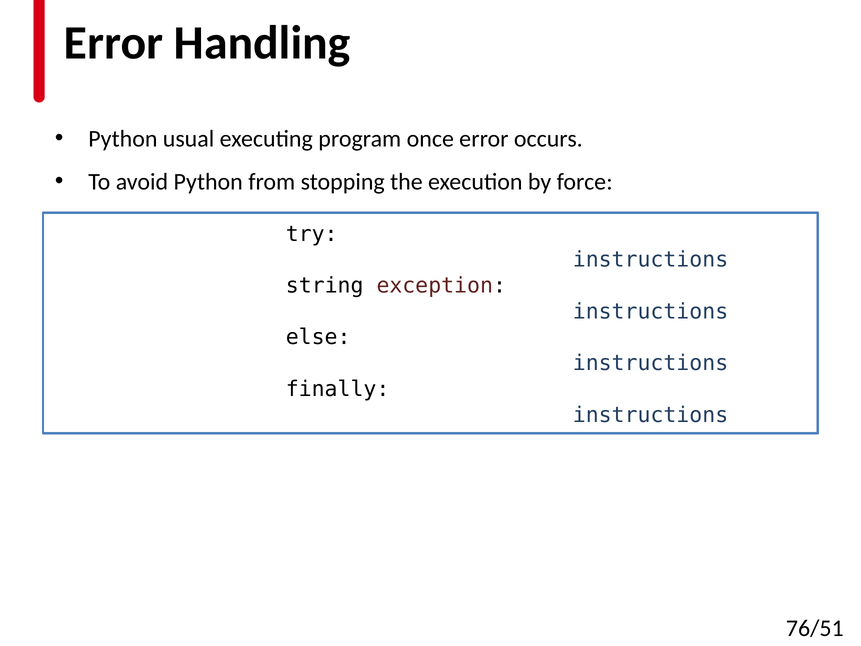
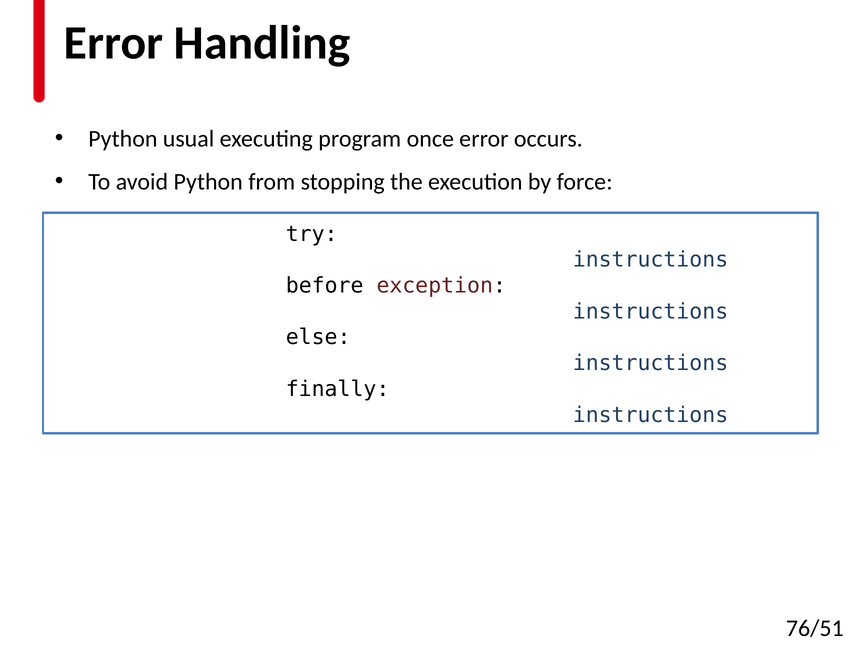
string: string -> before (325, 286)
